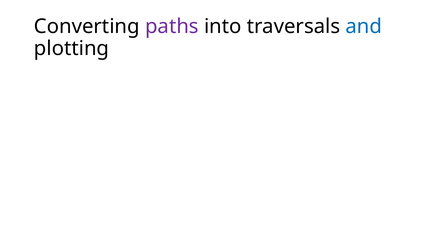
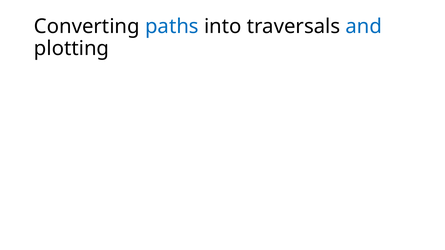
paths colour: purple -> blue (172, 26)
